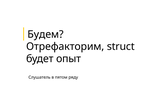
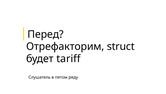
Будем: Будем -> Перед (46, 34)
опыт: опыт -> tariff (68, 58)
